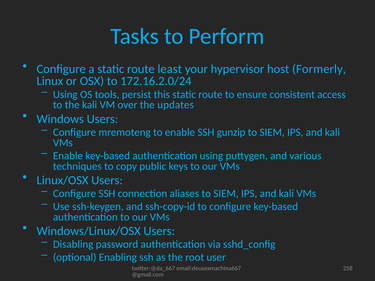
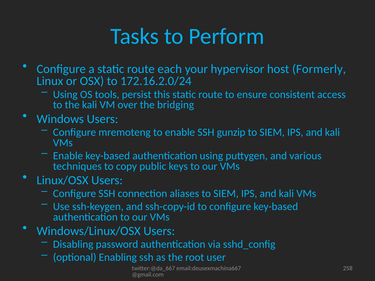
least: least -> each (170, 69)
updates: updates -> bridging (176, 105)
